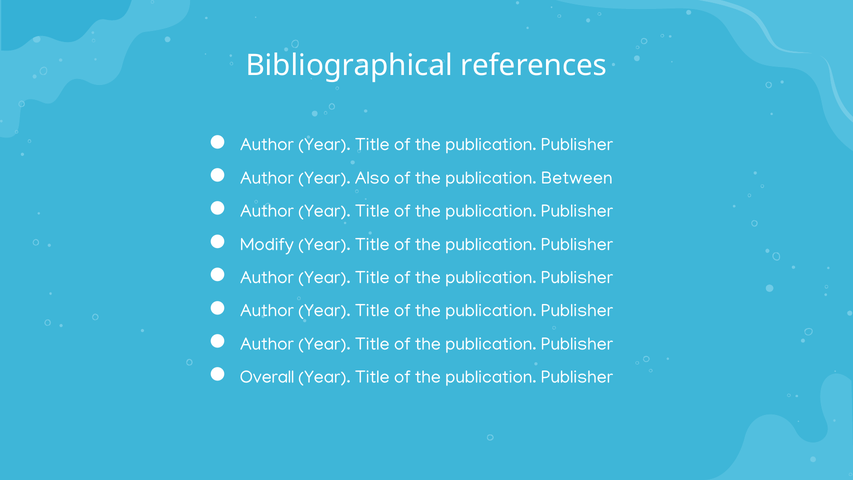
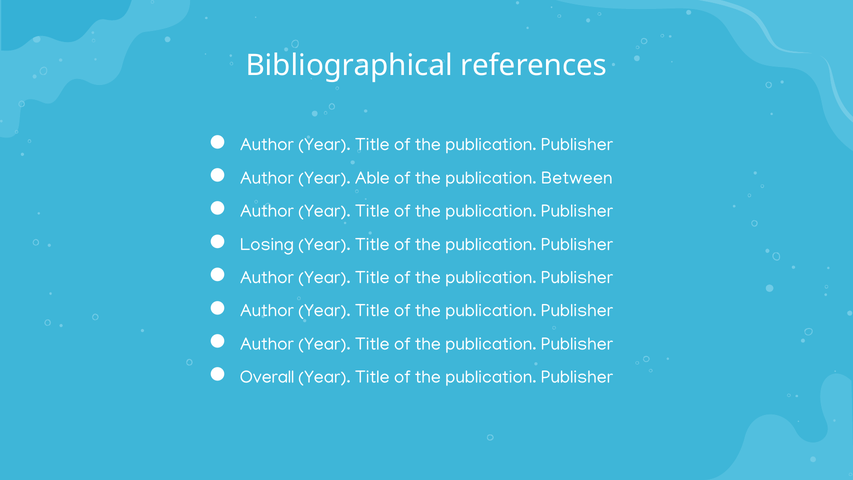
Also: Also -> Able (372, 178)
Modify: Modify -> Losing (267, 244)
